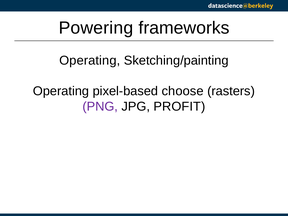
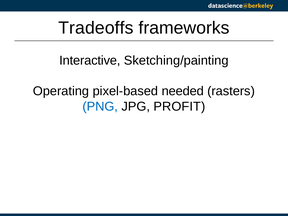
Powering: Powering -> Tradeoffs (96, 28)
Operating: Operating -> Interactive (90, 60)
choose: choose -> needed (183, 91)
PNG colour: purple -> blue (100, 107)
